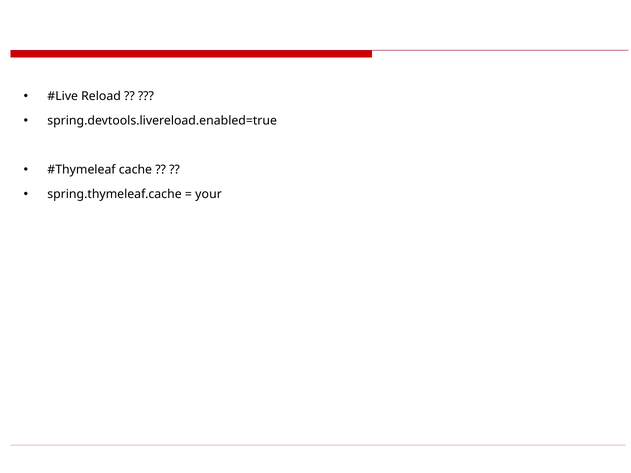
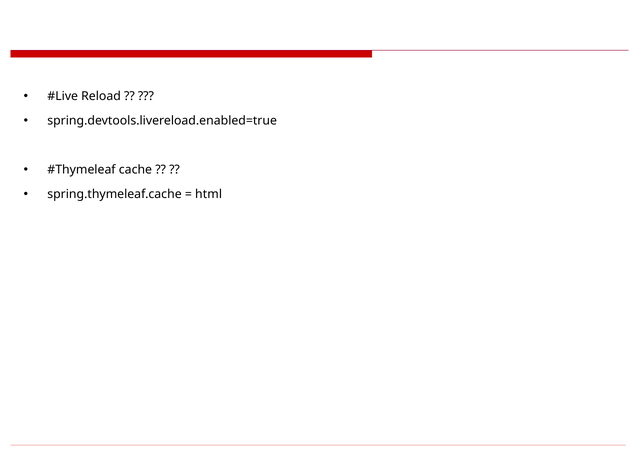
your: your -> html (209, 195)
